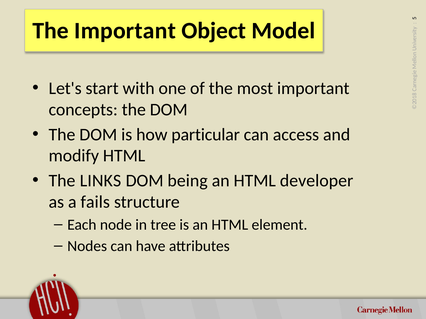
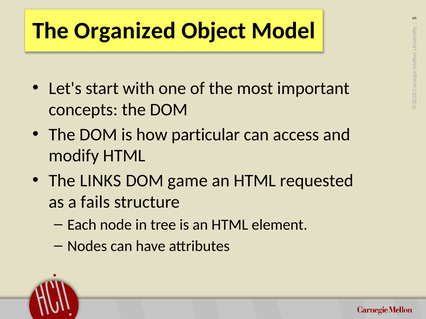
The Important: Important -> Organized (125, 31)
being: being -> game (188, 181)
developer: developer -> requested (317, 181)
